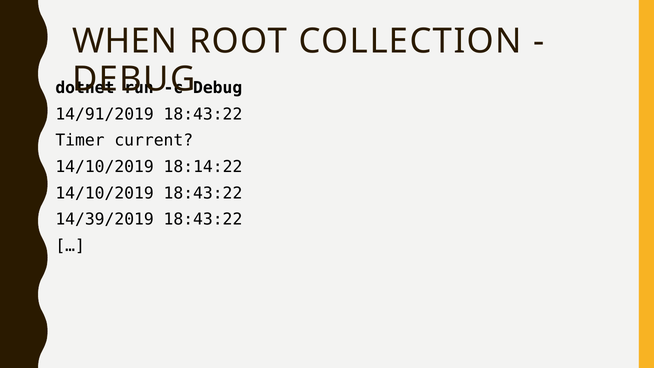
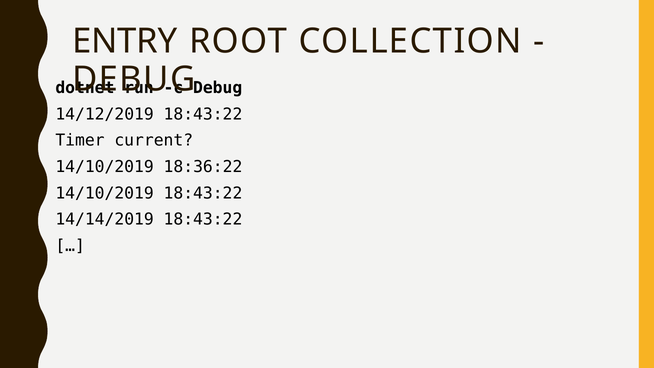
WHEN: WHEN -> ENTRY (125, 42)
14/91/2019: 14/91/2019 -> 14/12/2019 (105, 114)
18:14:22: 18:14:22 -> 18:36:22 (203, 167)
14/39/2019: 14/39/2019 -> 14/14/2019 (105, 220)
